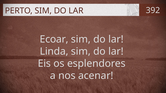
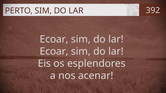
Linda: Linda -> Ecoar (54, 52)
